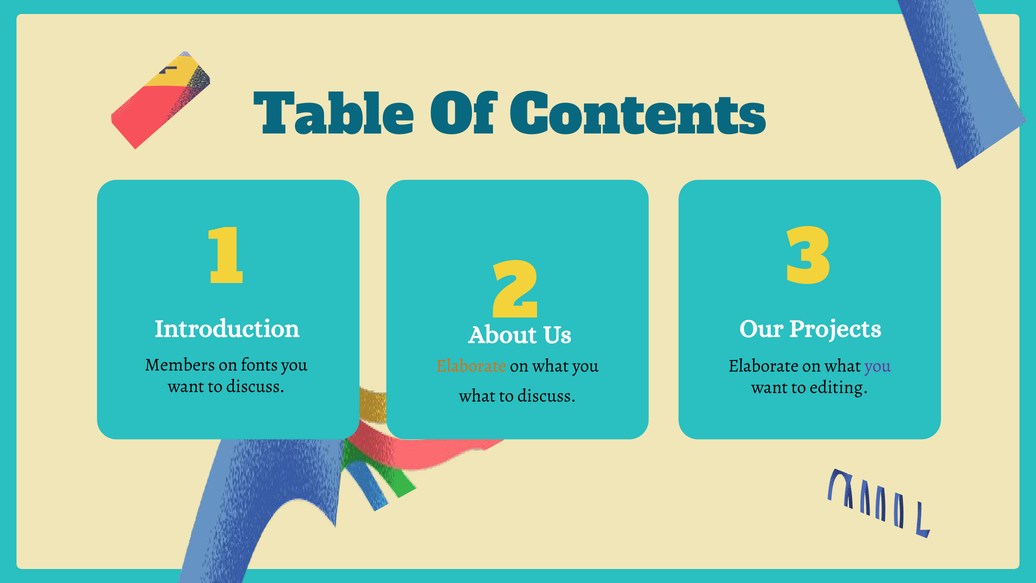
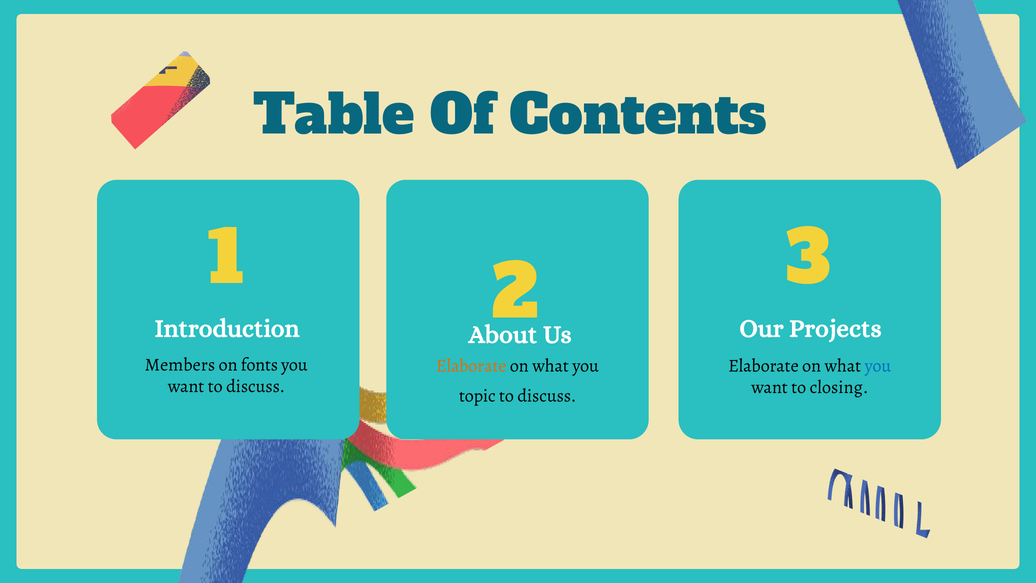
you colour: purple -> blue (878, 365)
editing: editing -> closing (839, 387)
what: what -> topic (477, 396)
